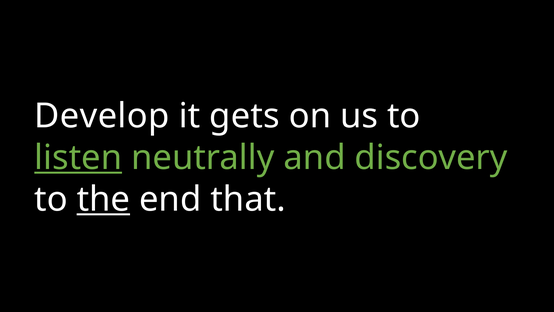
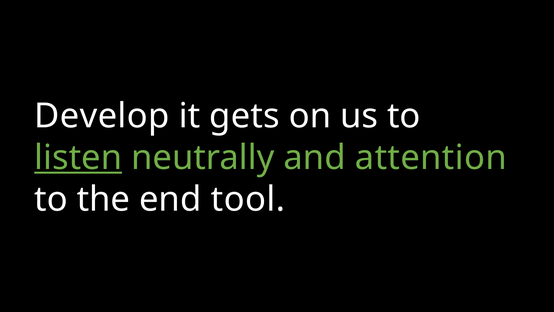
discovery: discovery -> attention (431, 158)
the underline: present -> none (103, 199)
that: that -> tool (248, 199)
